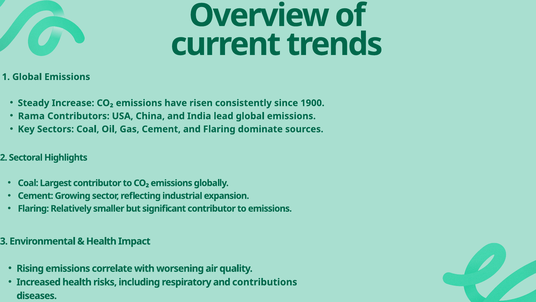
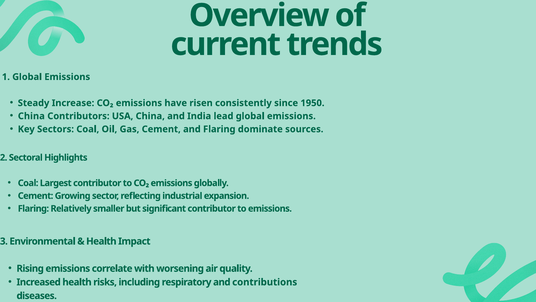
1900: 1900 -> 1950 (312, 103)
Rama: Rama -> China (31, 116)
